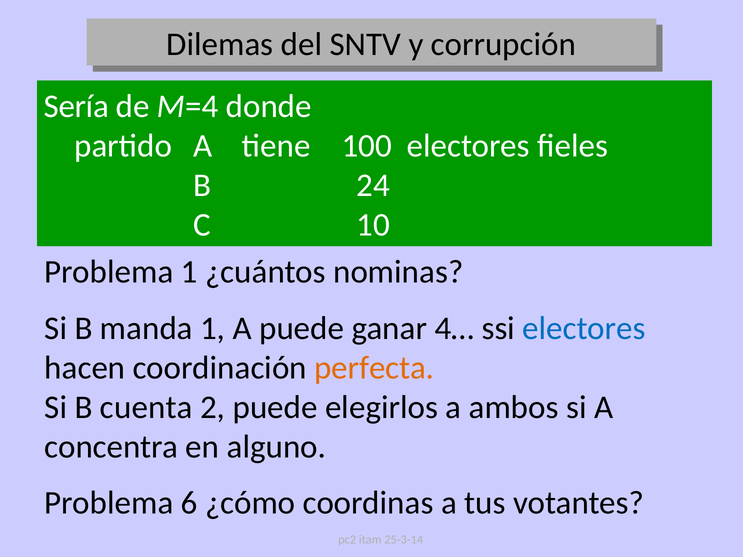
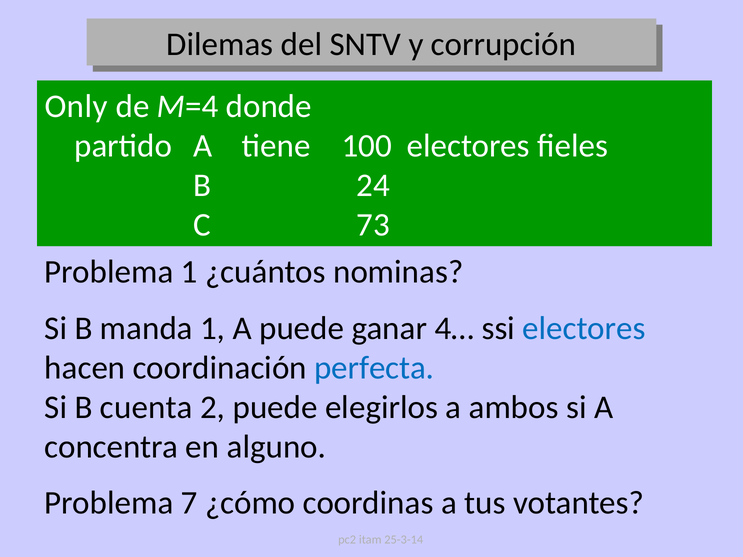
Sería: Sería -> Only (76, 106)
10: 10 -> 73 (373, 225)
perfecta colour: orange -> blue (374, 368)
6: 6 -> 7 (189, 503)
